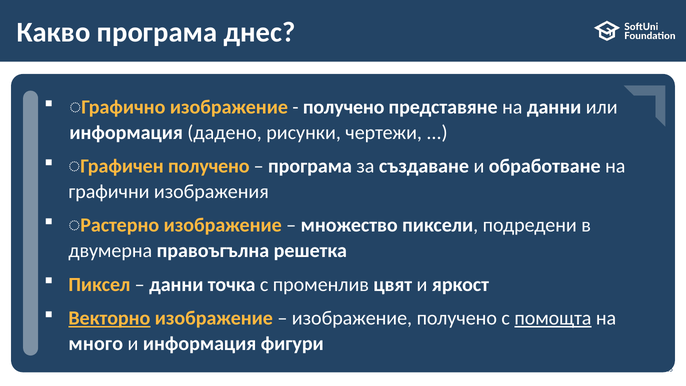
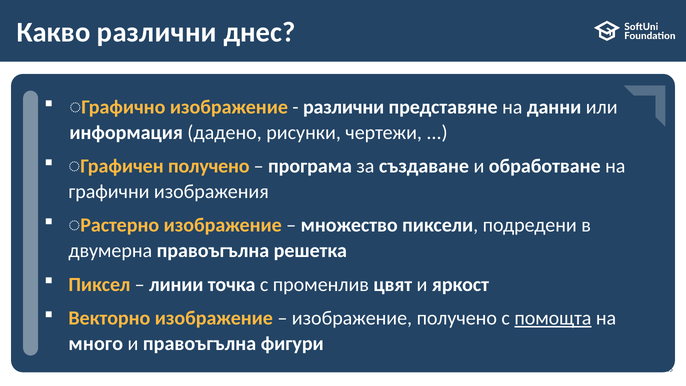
Какво програма: програма -> различни (157, 32)
получено: получено -> различни (344, 107)
данни: данни -> линии (176, 284)
Векторно underline: present -> none (109, 318)
и информация: информация -> правоъгълна (200, 343)
